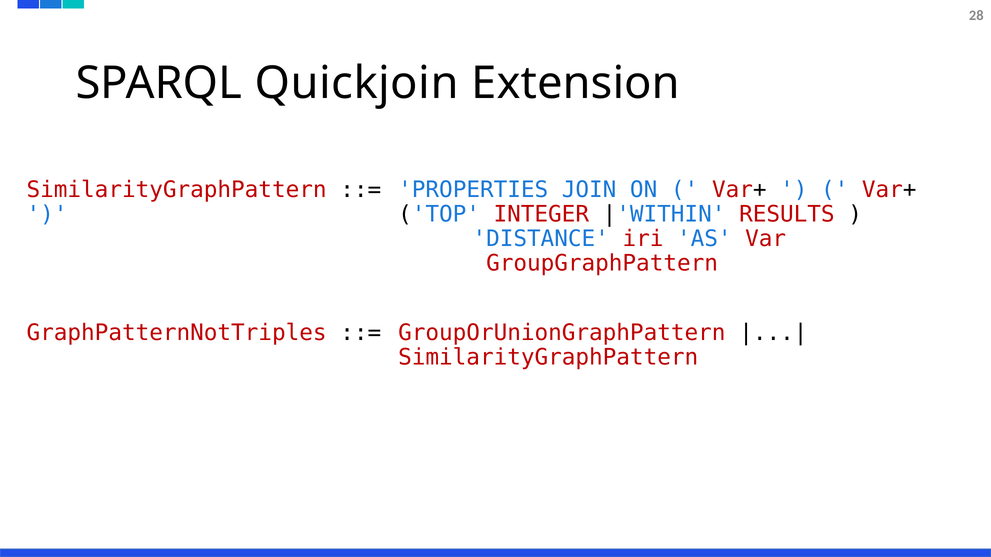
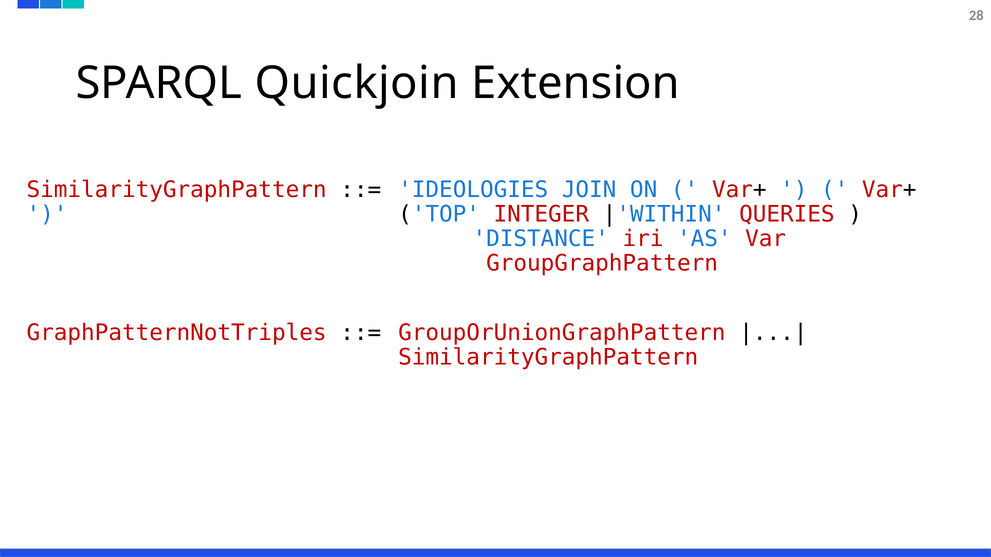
PROPERTIES: PROPERTIES -> IDEOLOGIES (473, 190)
RESULTS: RESULTS -> QUERIES (787, 214)
